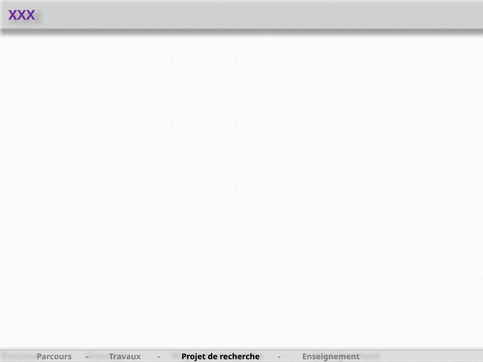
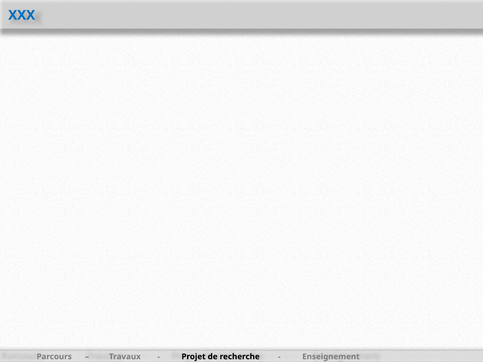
XXX colour: purple -> blue (22, 15)
